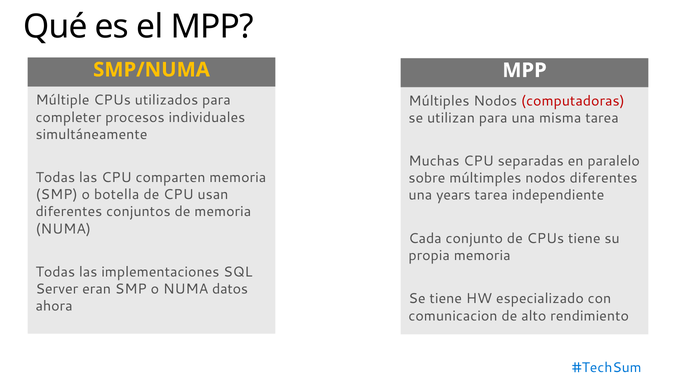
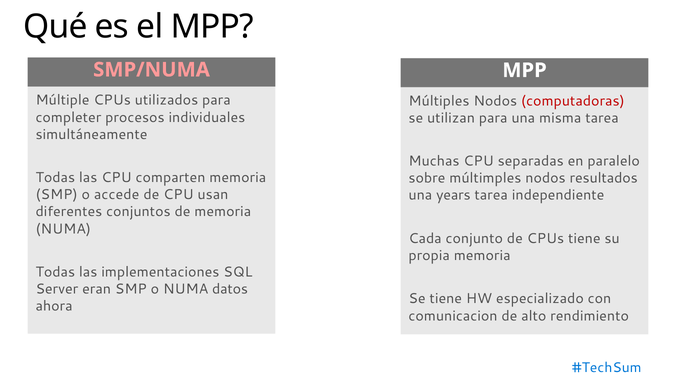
SMP/NUMA colour: yellow -> pink (152, 70)
nodos diferentes: diferentes -> resultados (604, 179)
botella: botella -> accede (117, 195)
